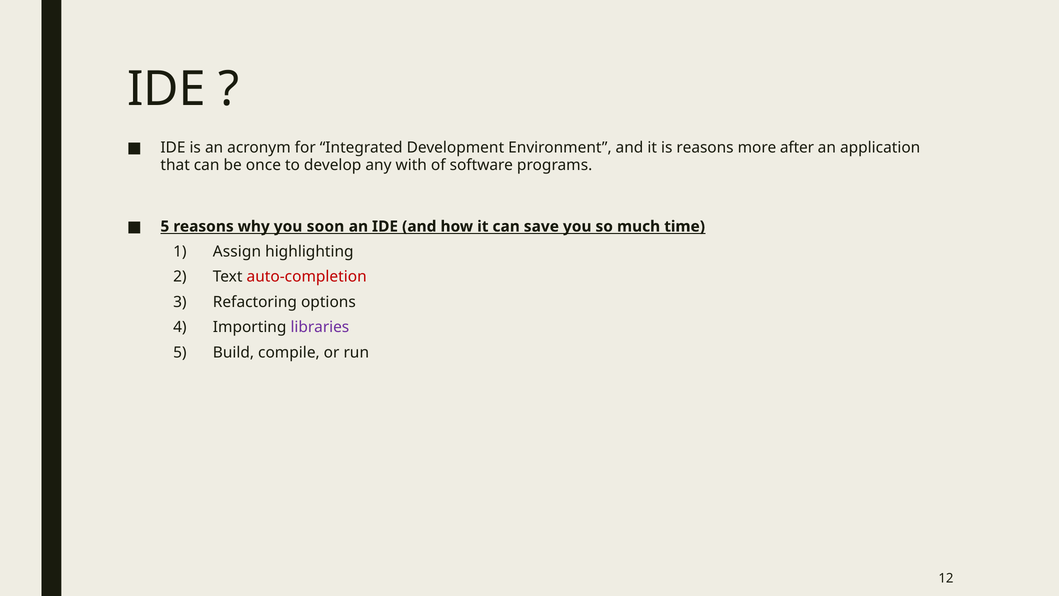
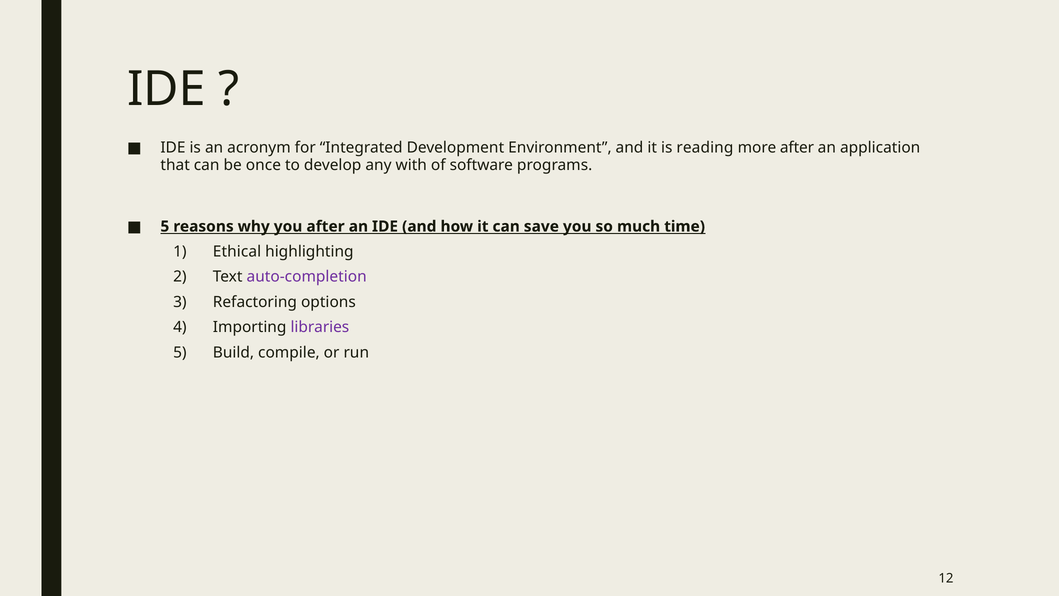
is reasons: reasons -> reading (705, 147)
you soon: soon -> after (326, 226)
Assign: Assign -> Ethical (237, 252)
auto-completion colour: red -> purple (307, 277)
